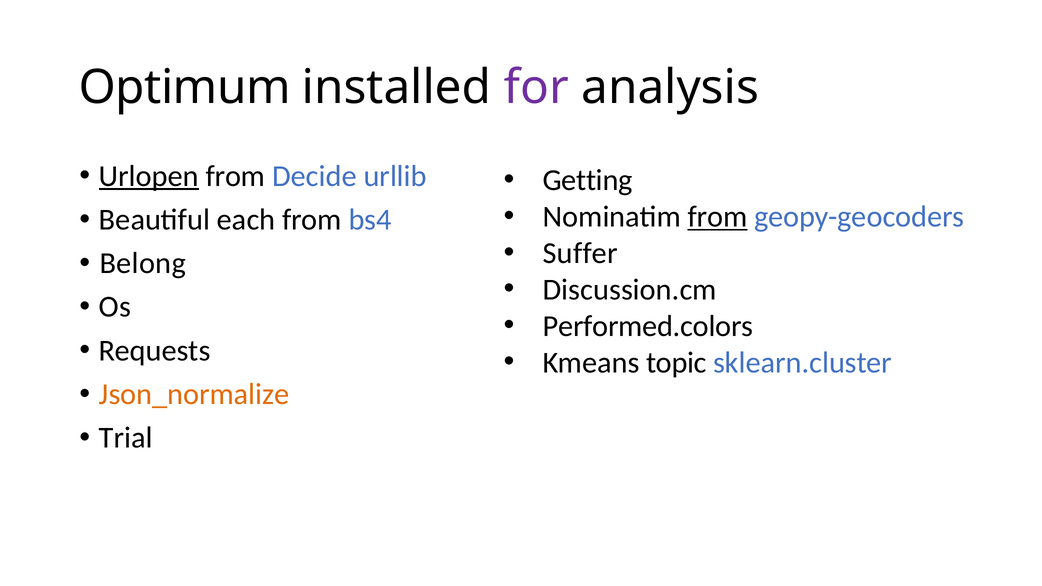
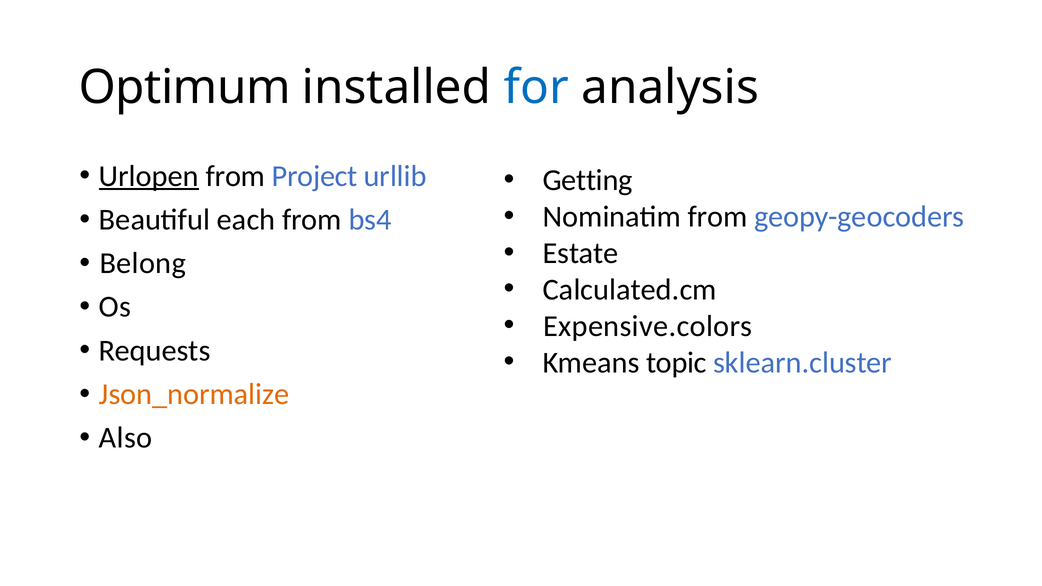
for colour: purple -> blue (536, 88)
Decide: Decide -> Project (315, 176)
from underline: present -> none (718, 217)
Suffer: Suffer -> Estate (581, 253)
Discussion.cm: Discussion.cm -> Calculated.cm (630, 290)
Performed.colors: Performed.colors -> Expensive.colors (648, 326)
Trial: Trial -> Also (126, 438)
